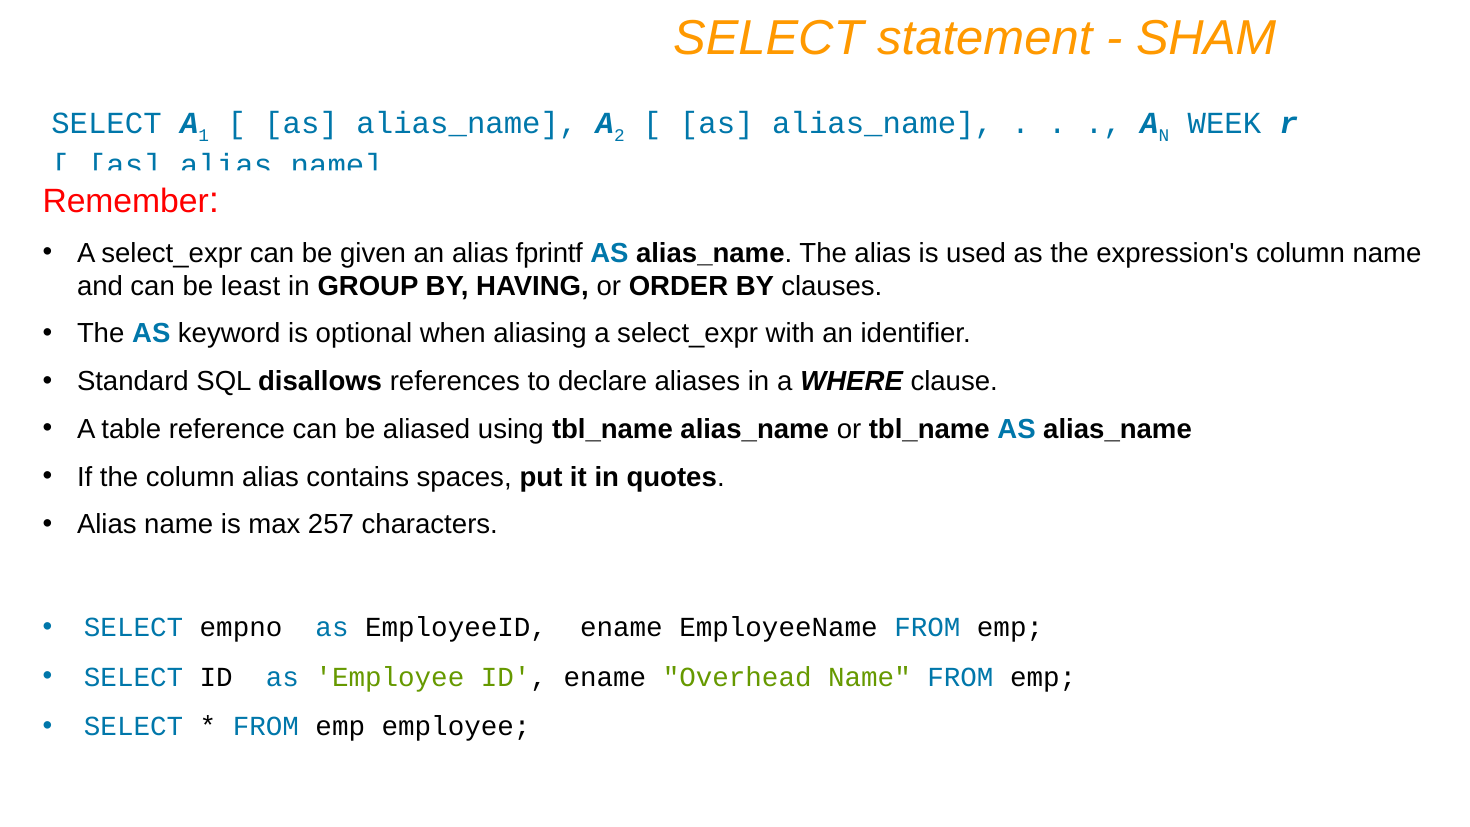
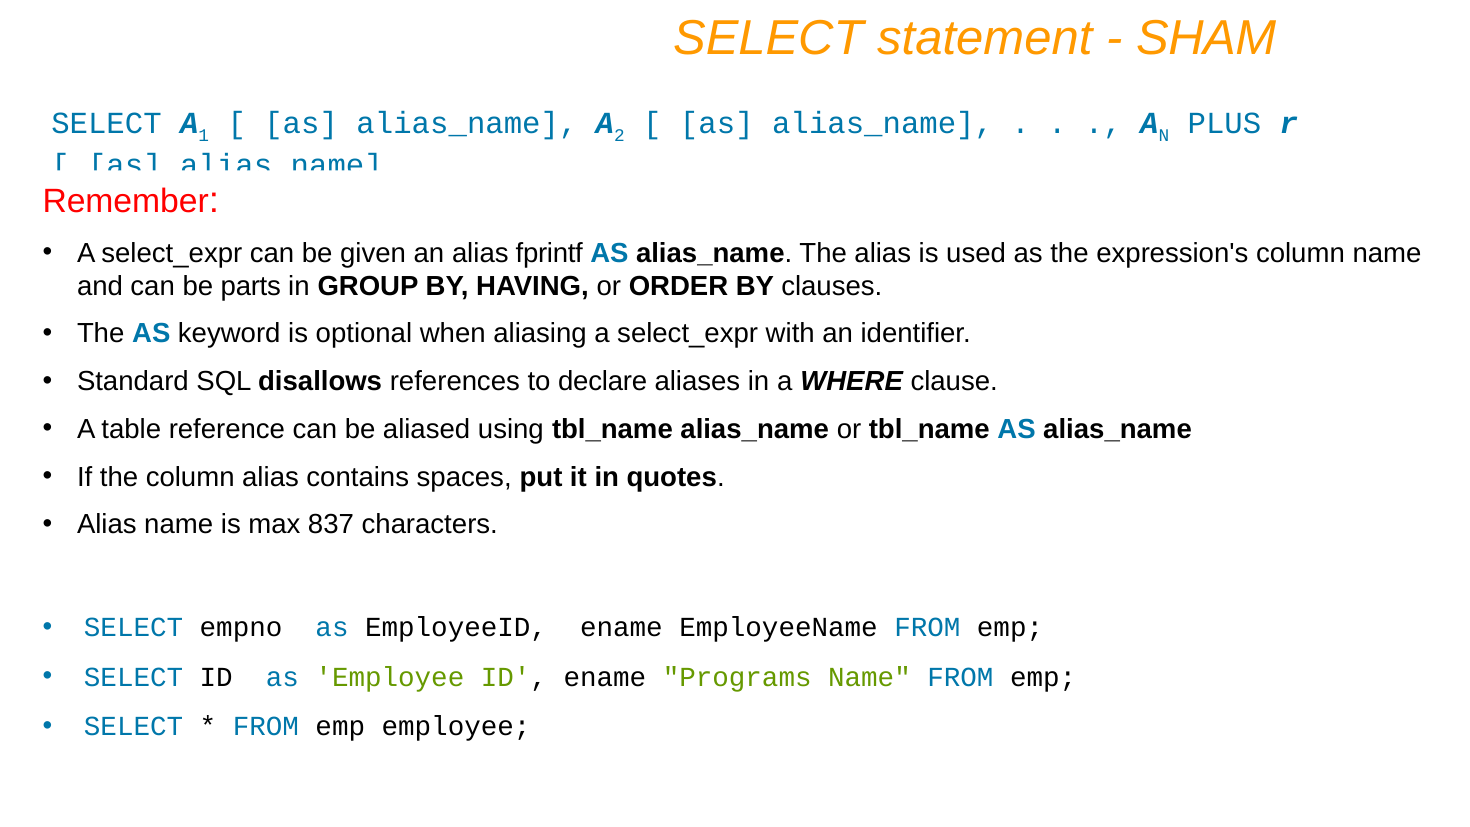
WEEK: WEEK -> PLUS (1224, 124)
least: least -> parts (251, 286)
257: 257 -> 837 (331, 525)
Overhead: Overhead -> Programs (737, 677)
